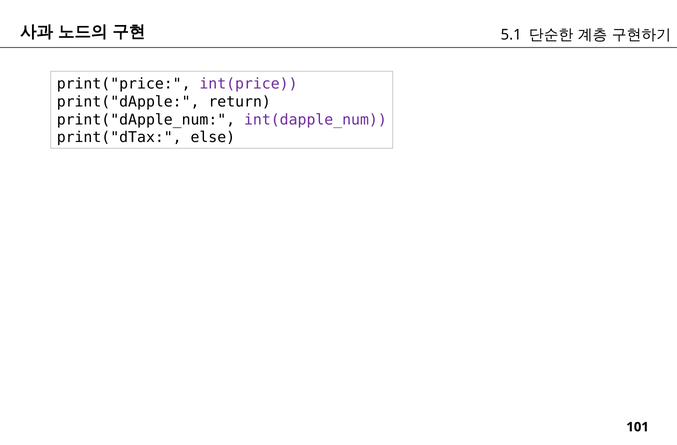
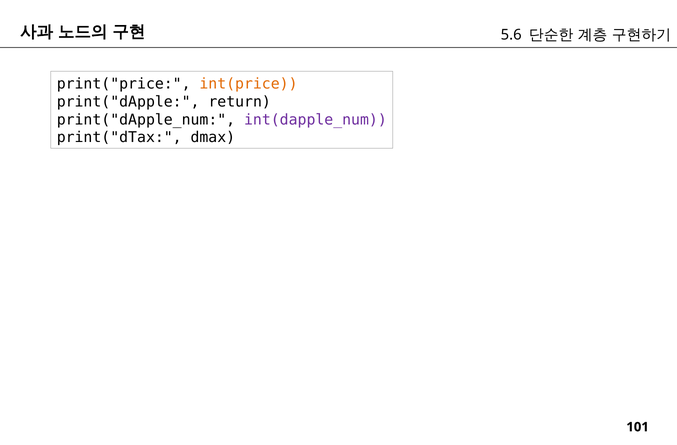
5.1: 5.1 -> 5.6 (511, 35)
int(price colour: purple -> orange (248, 84)
else: else -> dmax (213, 137)
